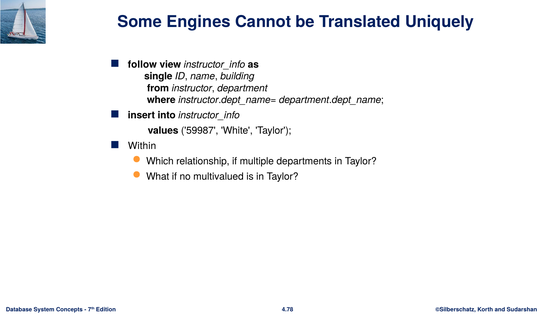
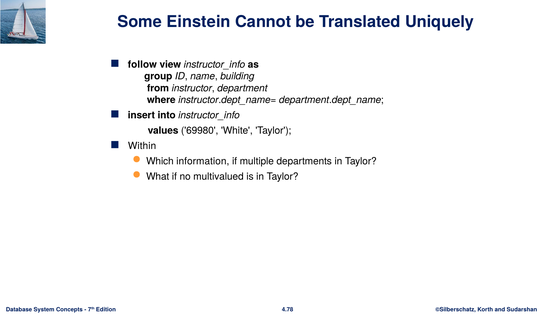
Engines: Engines -> Einstein (199, 22)
single: single -> group (158, 76)
59987: 59987 -> 69980 (200, 131)
relationship: relationship -> information (203, 162)
